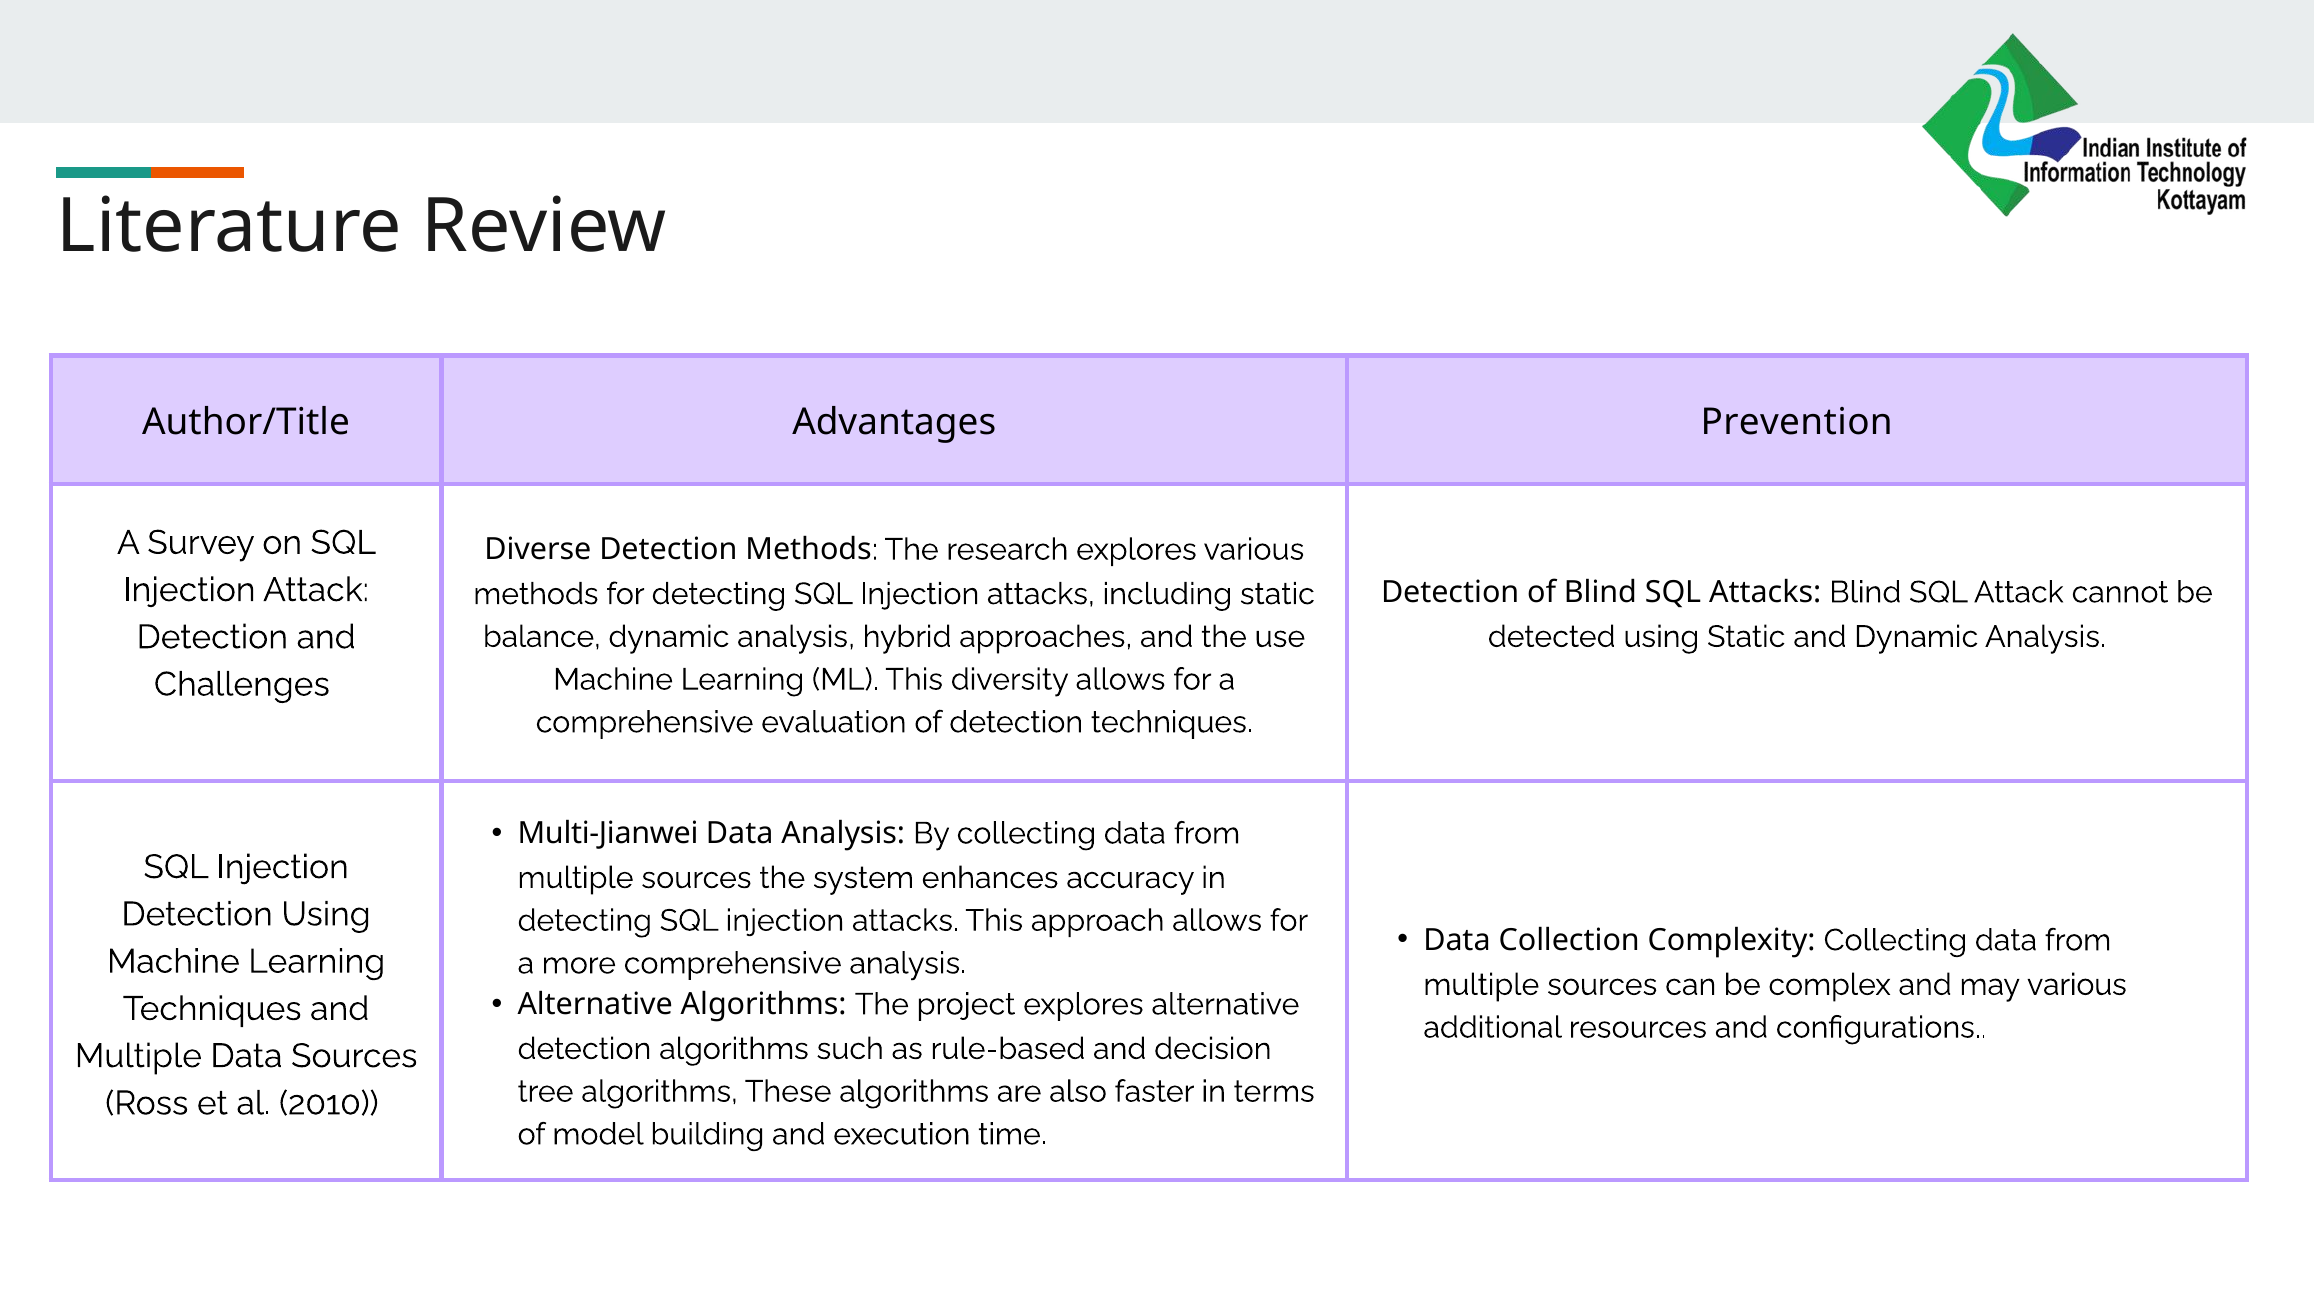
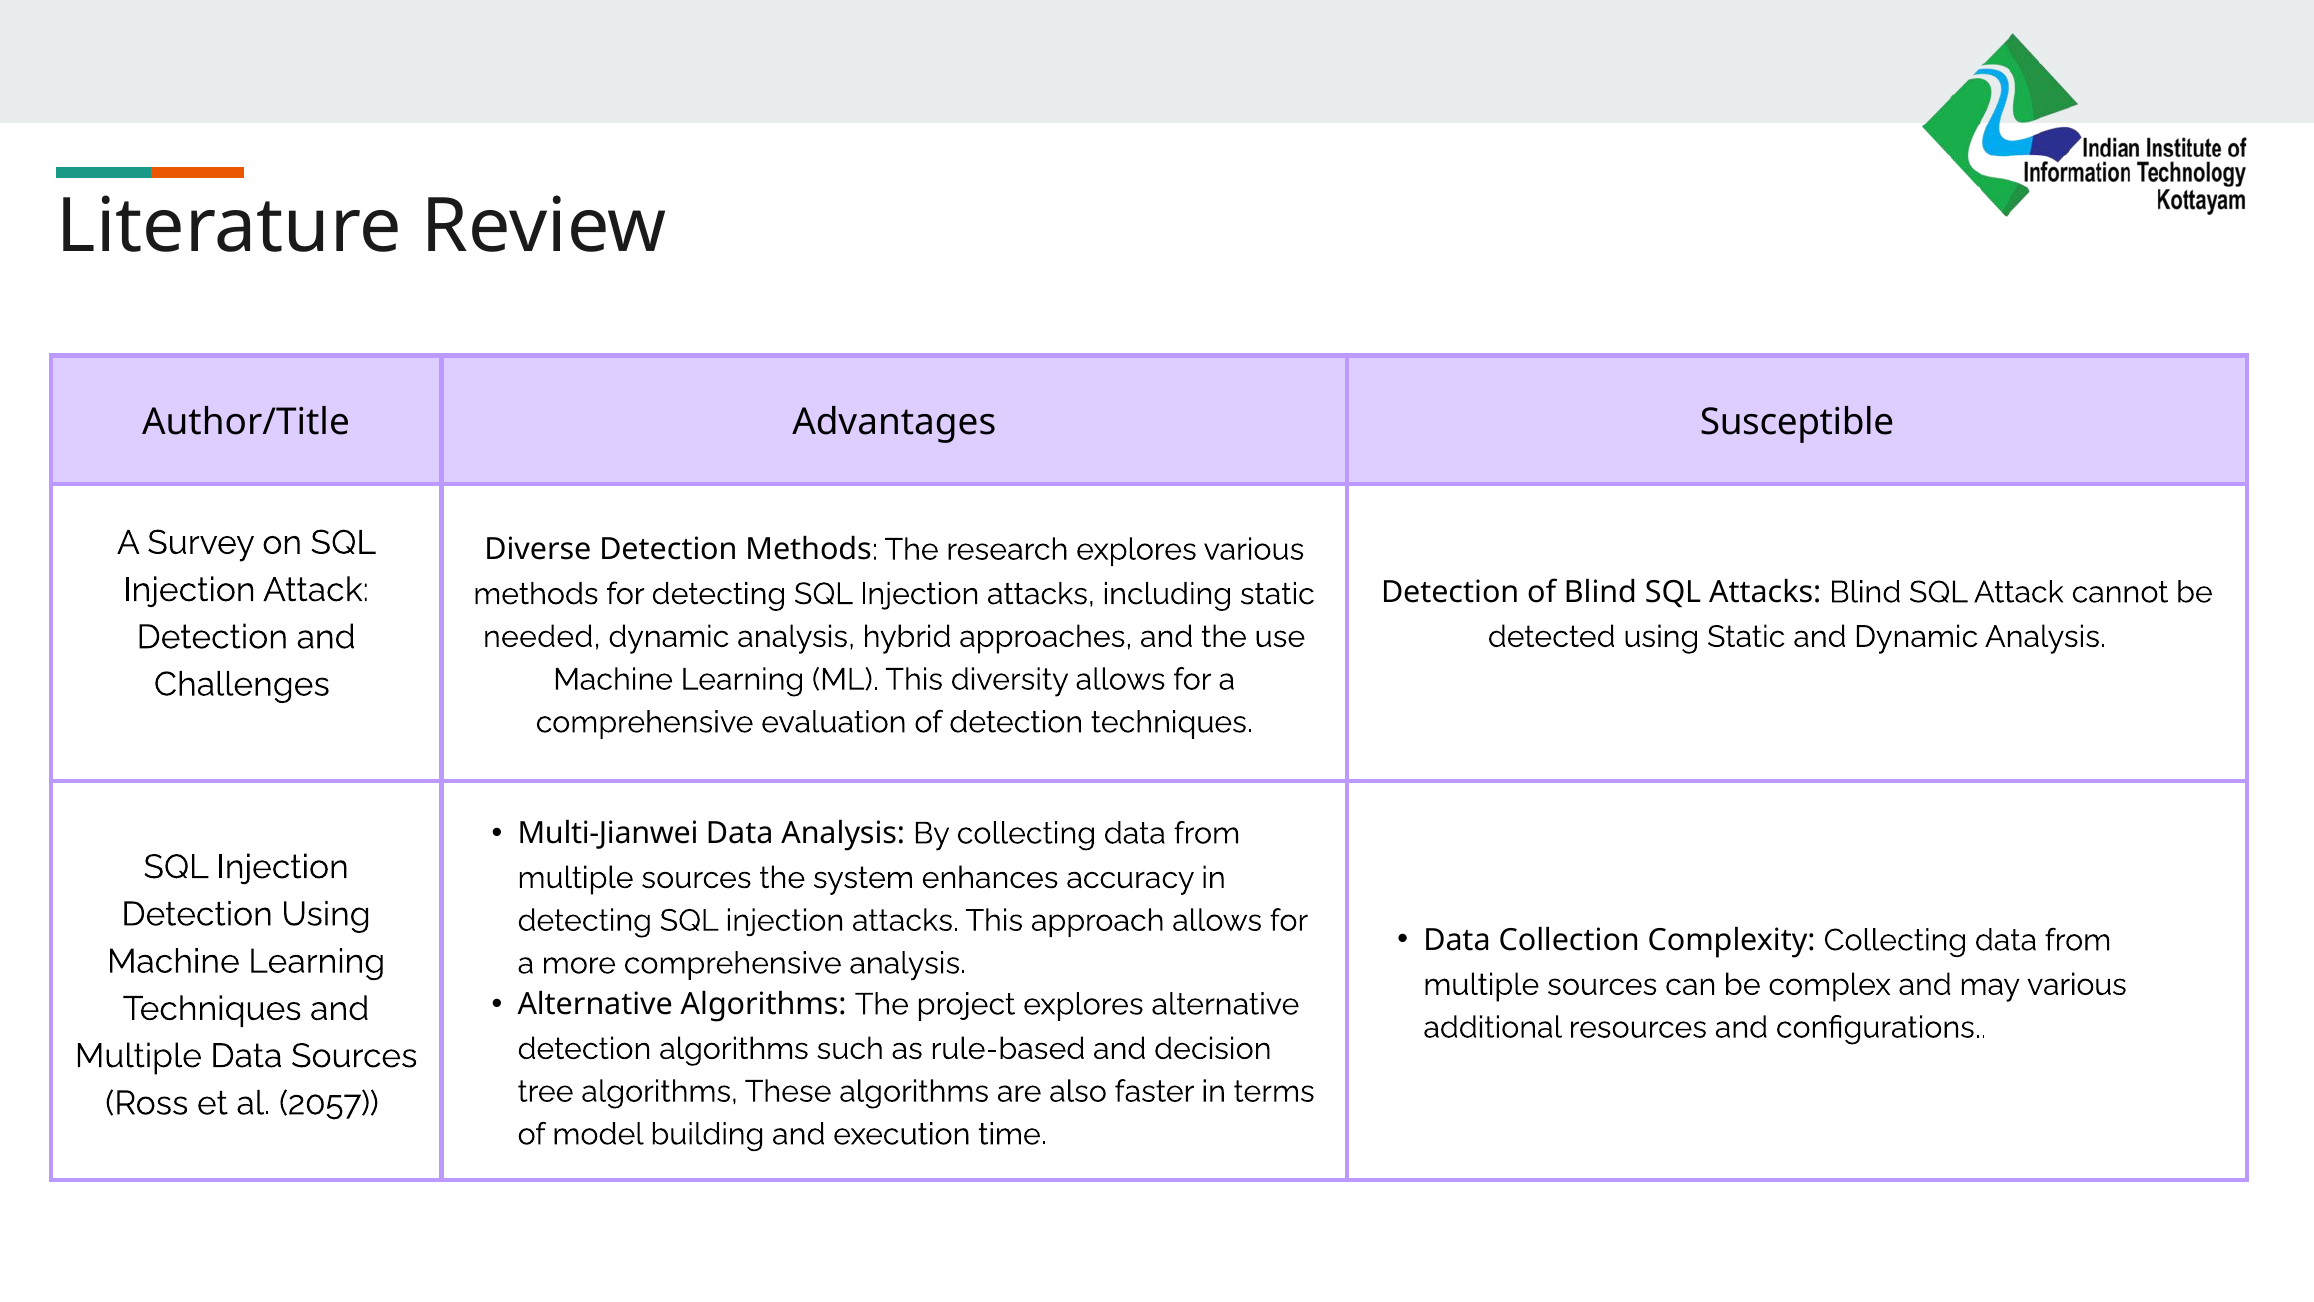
Prevention: Prevention -> Susceptible (1797, 423)
balance: balance -> needed (542, 637)
2010: 2010 -> 2057 (329, 1103)
